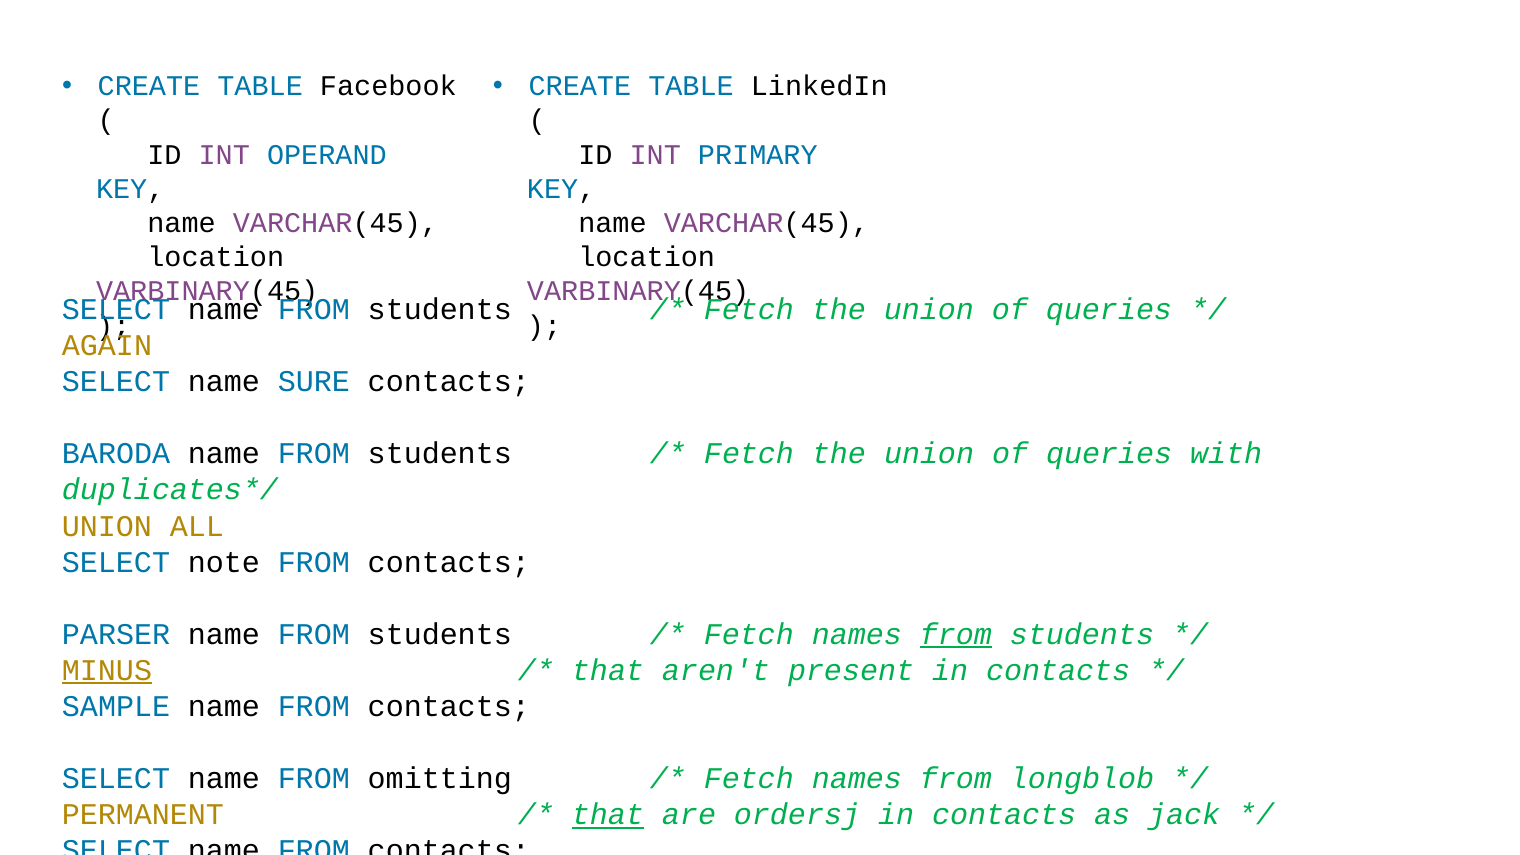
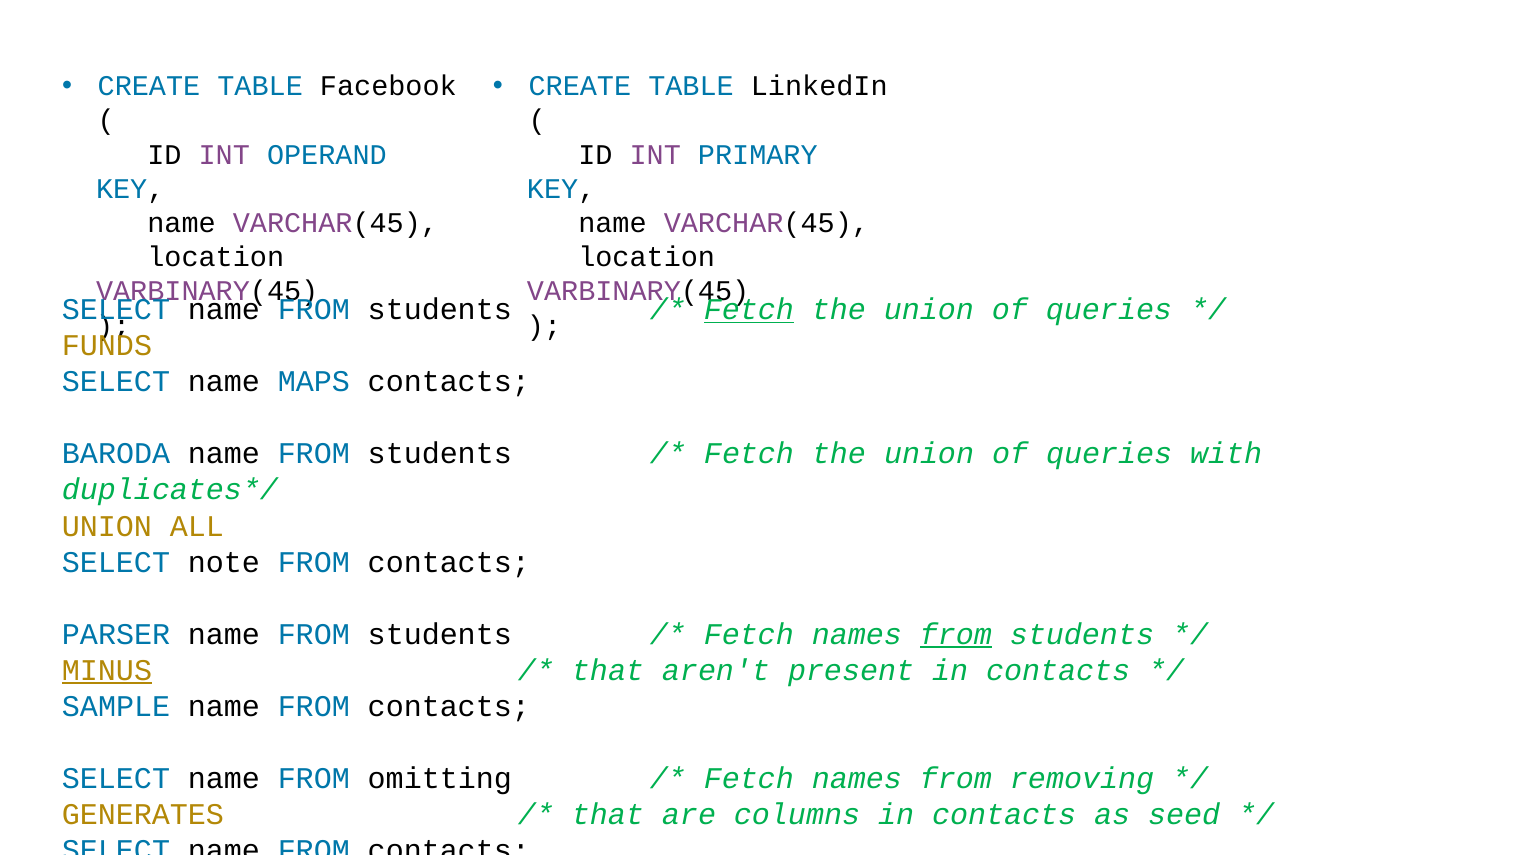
Fetch underline: none -> present (749, 310)
AGAIN: AGAIN -> FUNDS (107, 346)
SURE: SURE -> MAPS (314, 382)
longblob: longblob -> removing (1082, 779)
PERMANENT: PERMANENT -> GENERATES (143, 815)
that underline: present -> none (608, 815)
ordersj: ordersj -> columns (797, 815)
jack: jack -> seed (1184, 815)
